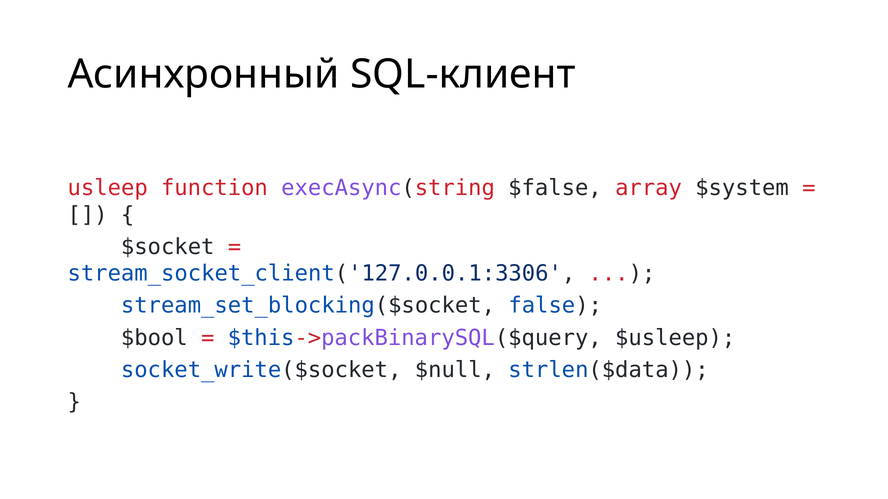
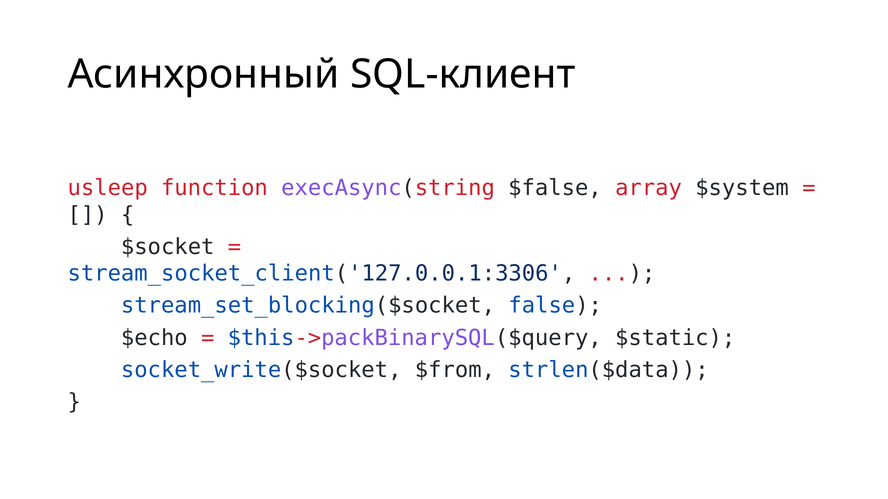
$bool: $bool -> $echo (154, 338)
$usleep: $usleep -> $static (675, 338)
$null: $null -> $from (455, 370)
